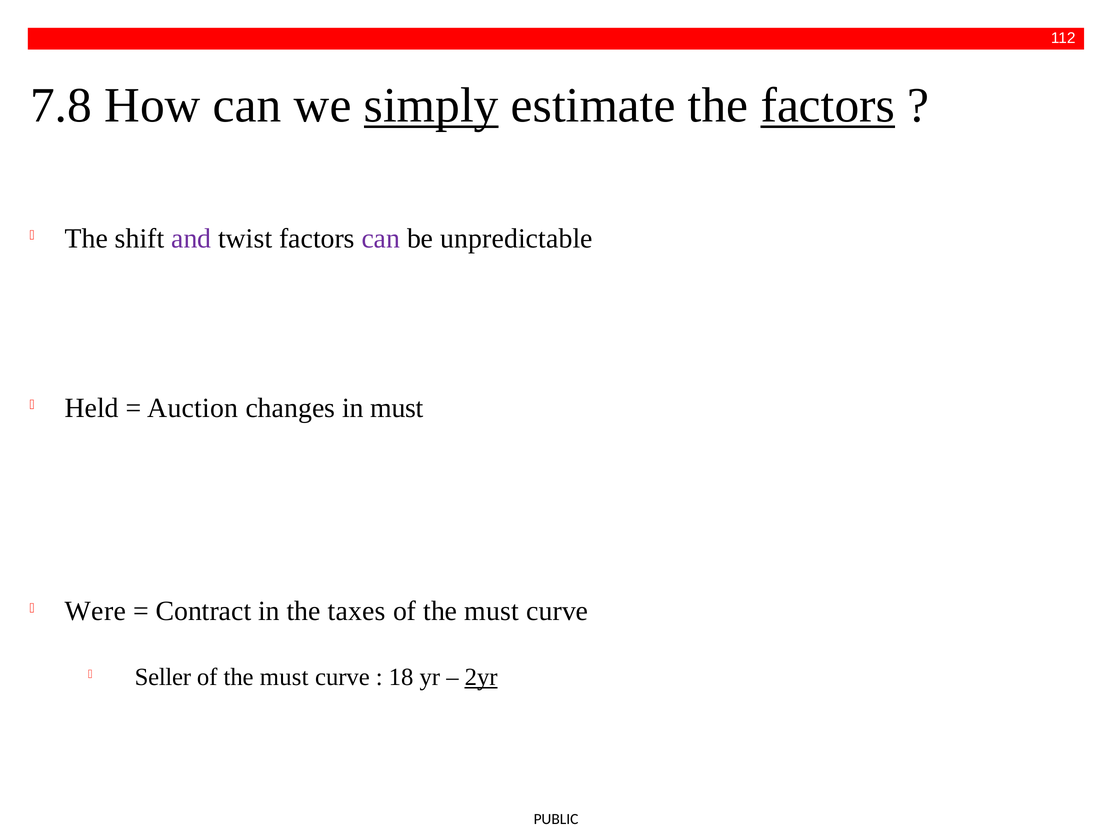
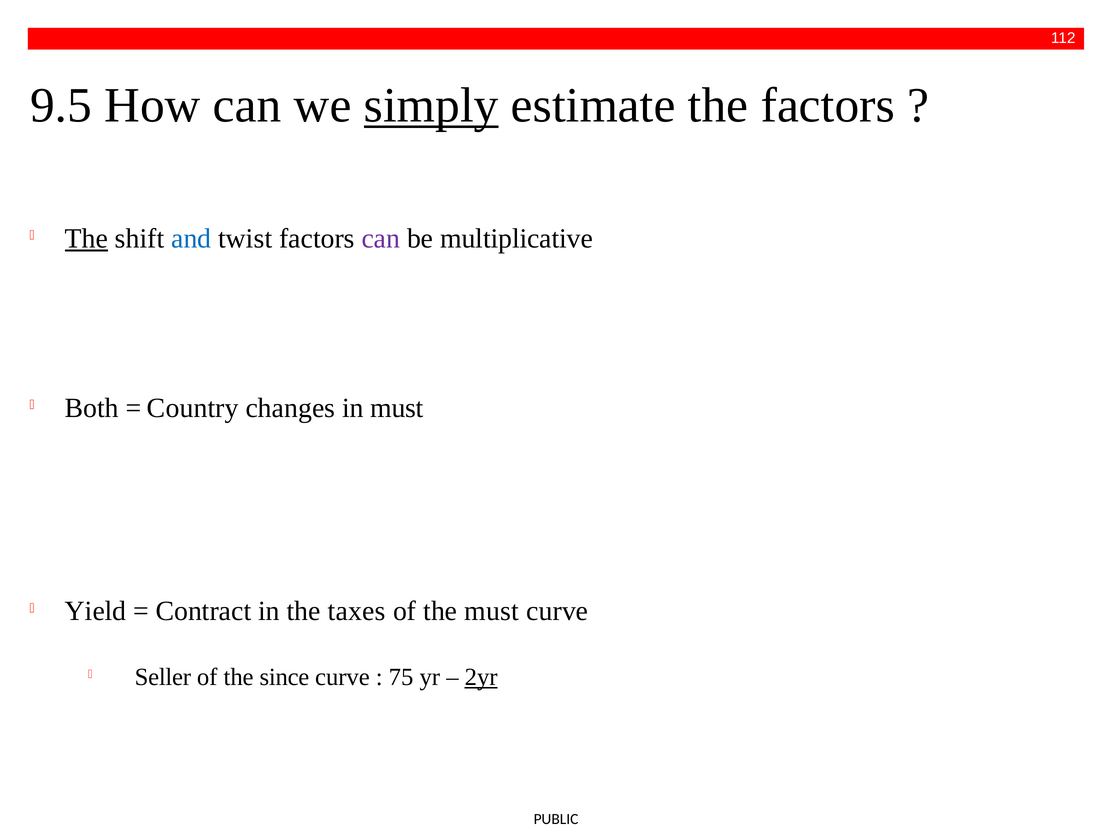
7.8: 7.8 -> 9.5 (61, 105)
factors underline: present -> none (828, 105)
The underline: none -> present (86, 238)
and colour: purple -> blue (191, 238)
unpredictable: unpredictable -> multiplicative (517, 238)
Held: Held -> Both (92, 408)
Auction: Auction -> Country (193, 408)
Were: Were -> Yield (96, 611)
must: must -> since (284, 677)
18: 18 -> 75 (401, 677)
